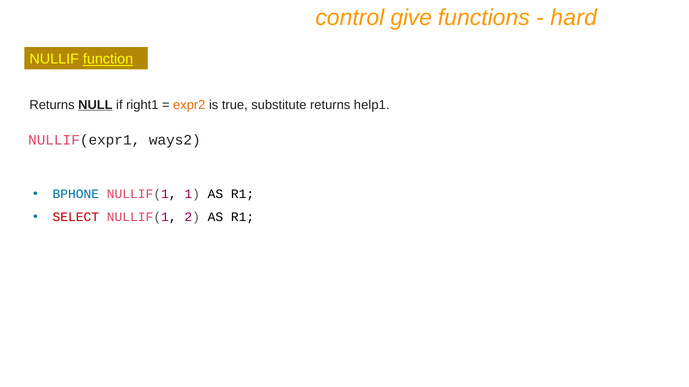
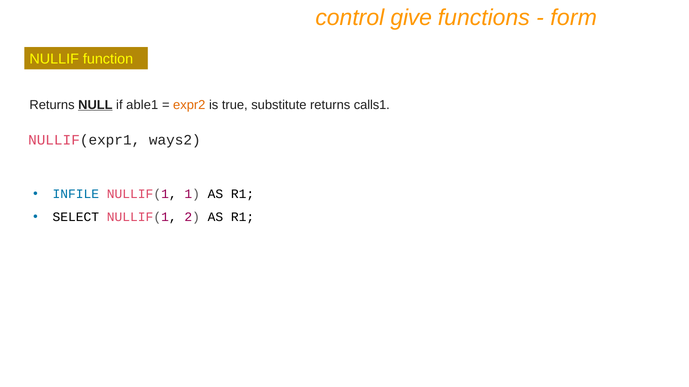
hard: hard -> form (574, 18)
function underline: present -> none (108, 59)
right1: right1 -> able1 (142, 105)
help1: help1 -> calls1 (372, 105)
BPHONE: BPHONE -> INFILE (76, 194)
SELECT colour: red -> black (76, 218)
